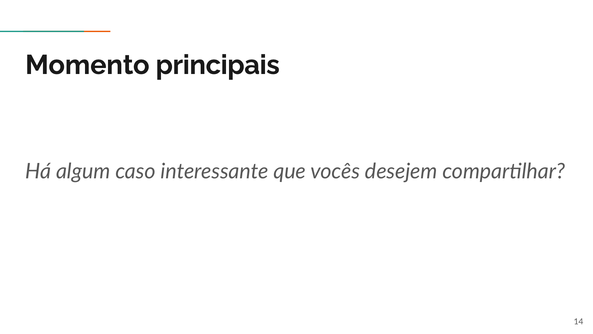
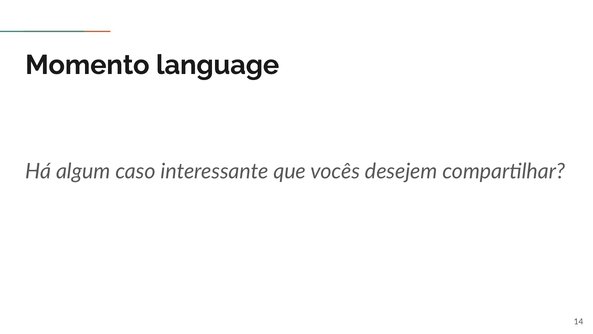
principais: principais -> language (218, 65)
